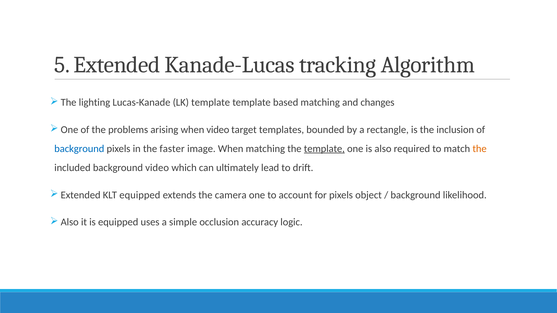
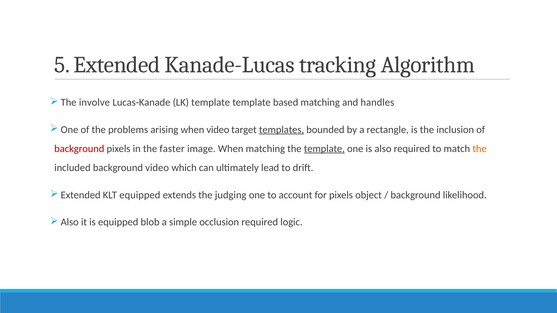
lighting: lighting -> involve (94, 102)
changes: changes -> handles (377, 102)
templates underline: none -> present (282, 130)
background colour: blue -> red (79, 149)
camera: camera -> judging (231, 195)
uses: uses -> blob (150, 222)
occlusion accuracy: accuracy -> required (260, 222)
